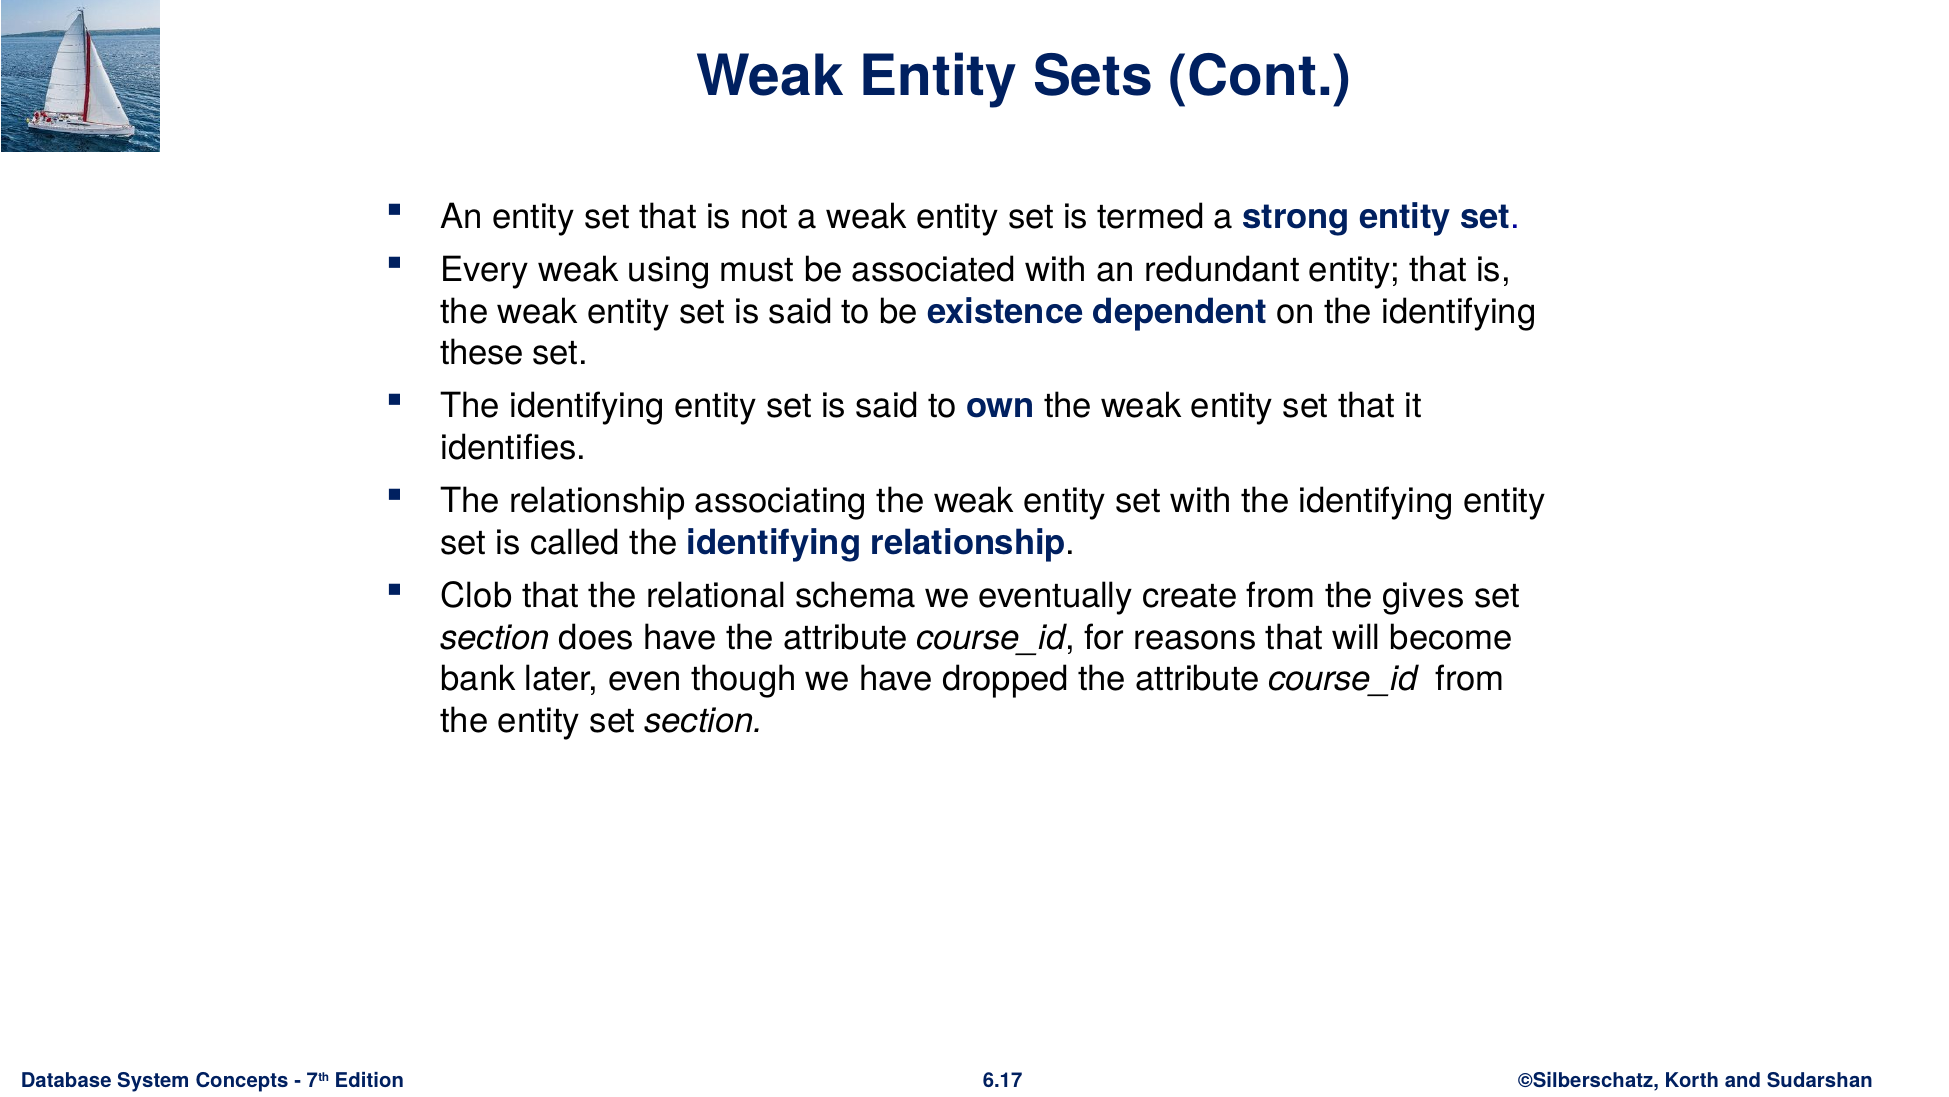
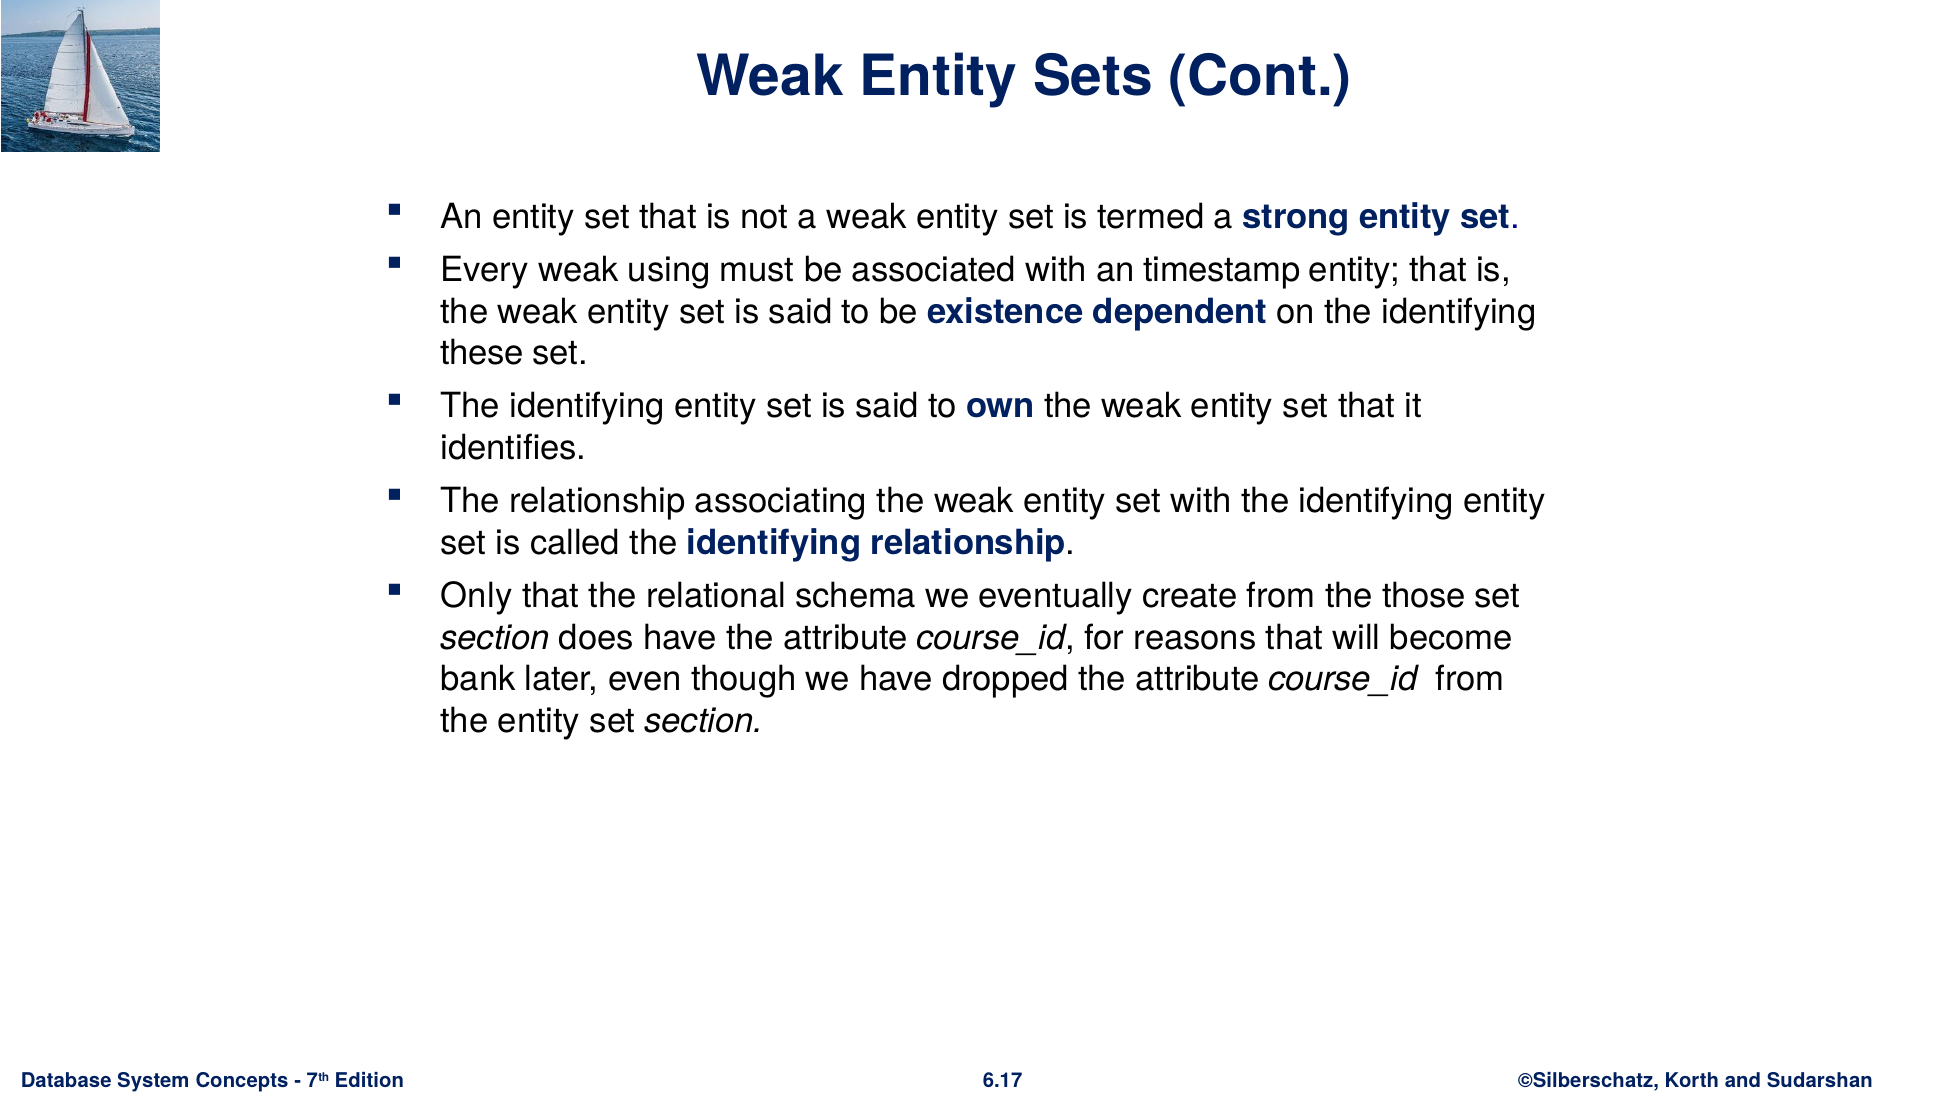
redundant: redundant -> timestamp (1222, 270)
Clob: Clob -> Only (477, 596)
gives: gives -> those (1424, 596)
